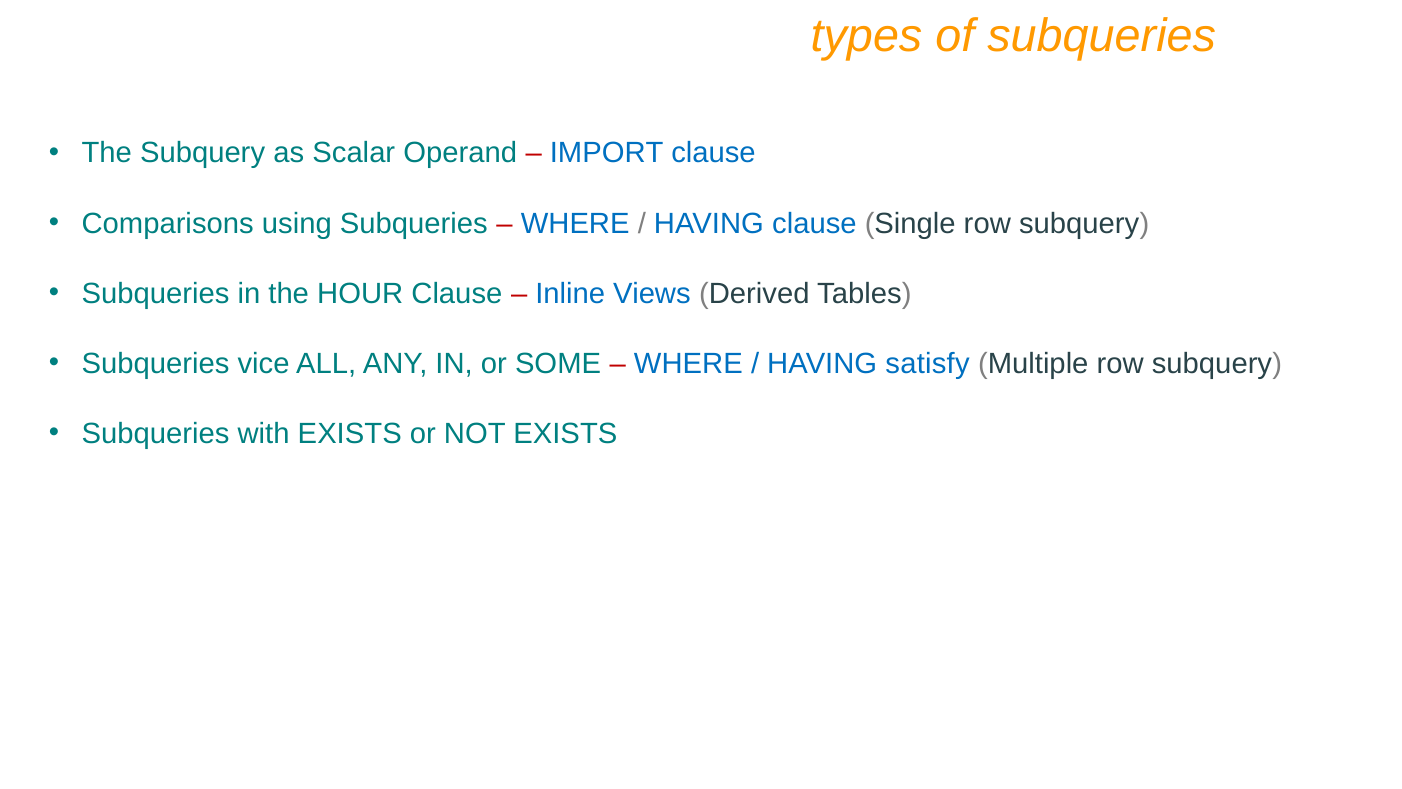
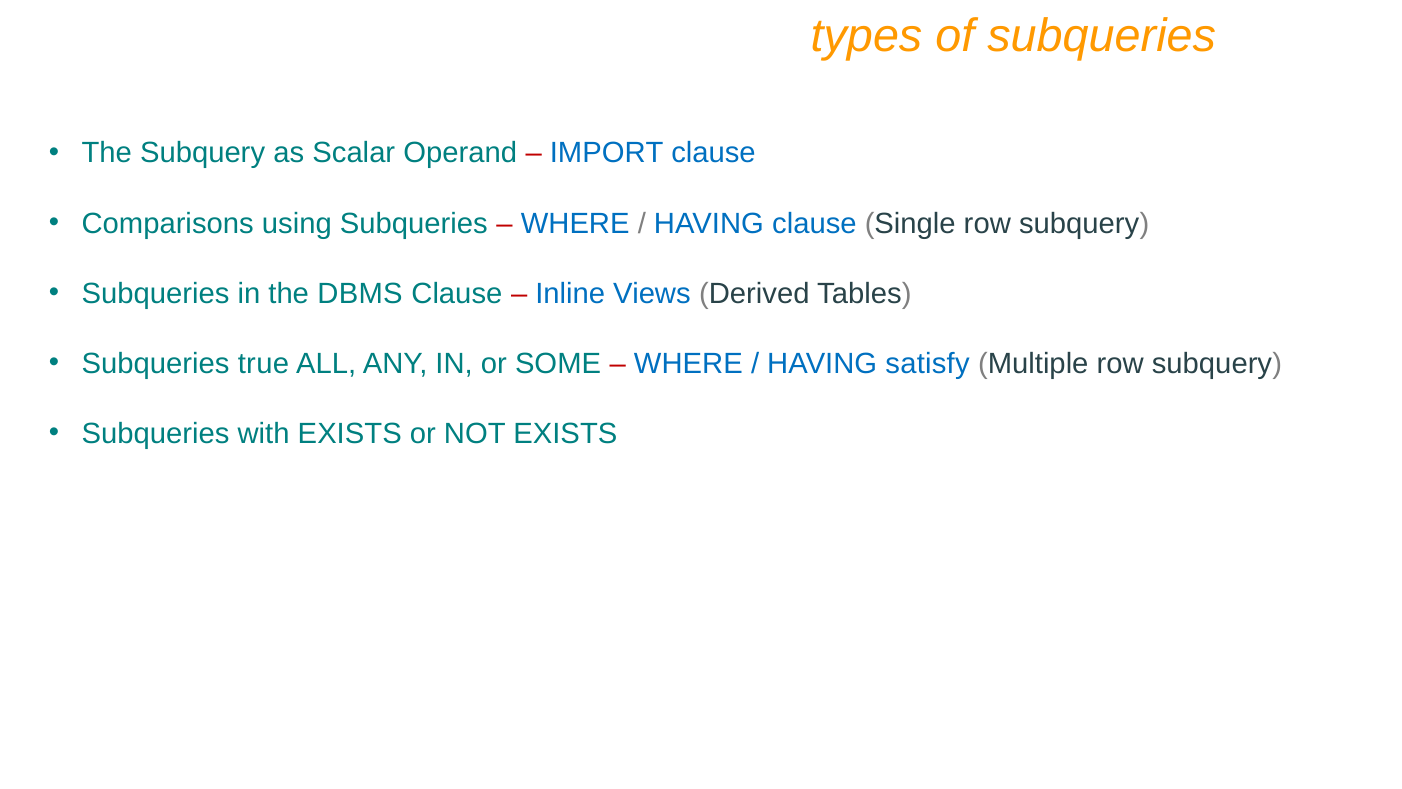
HOUR: HOUR -> DBMS (360, 293)
vice: vice -> true (263, 364)
